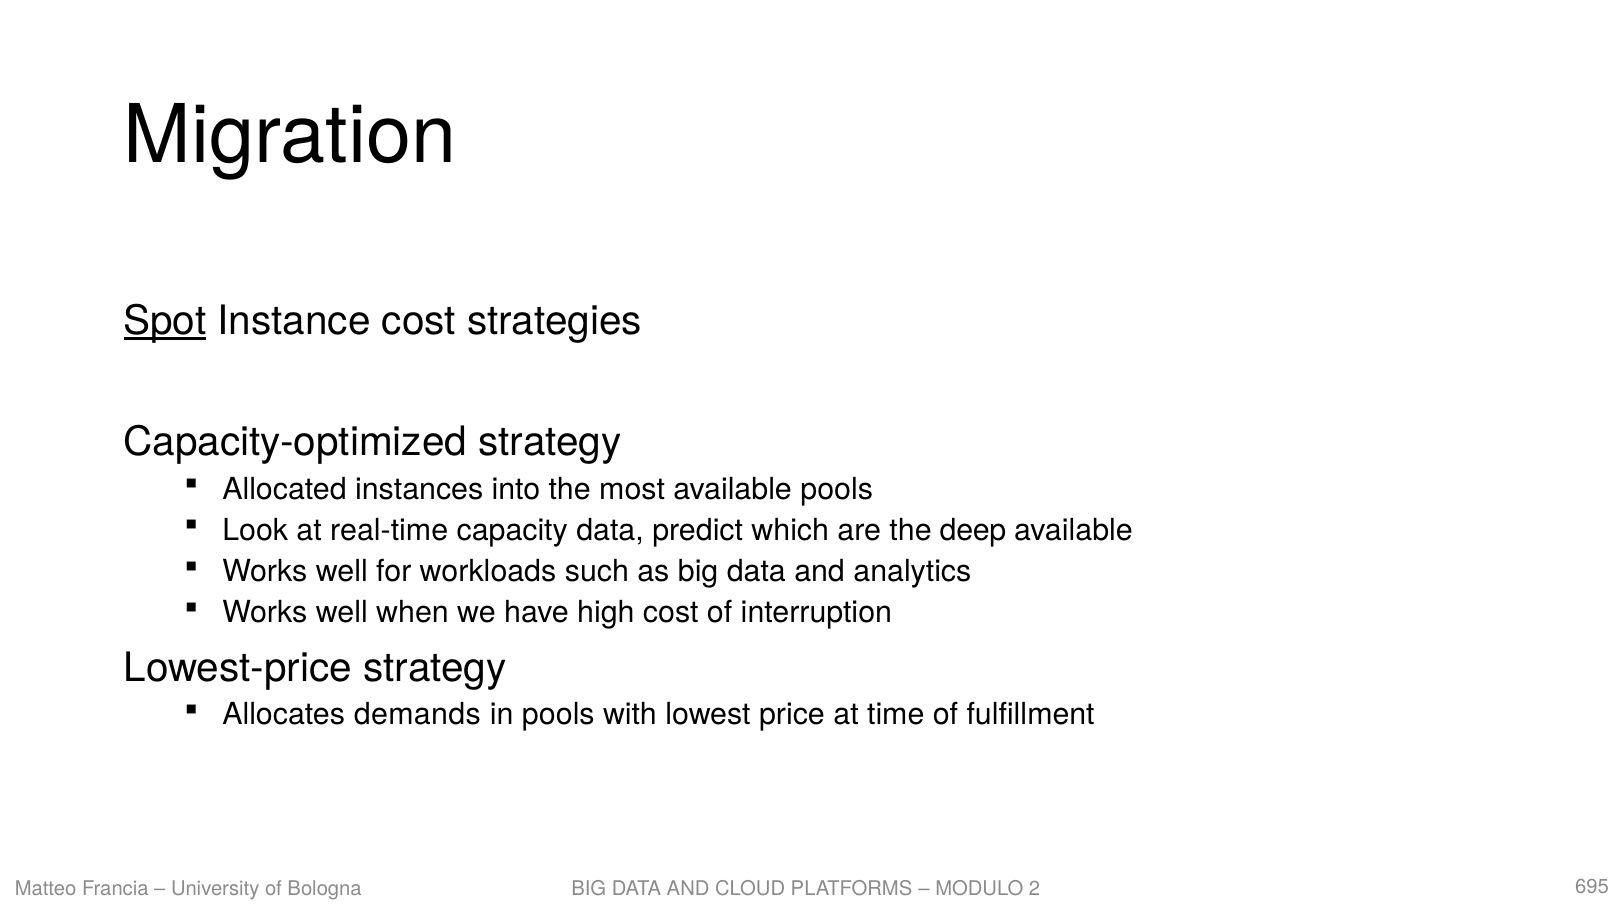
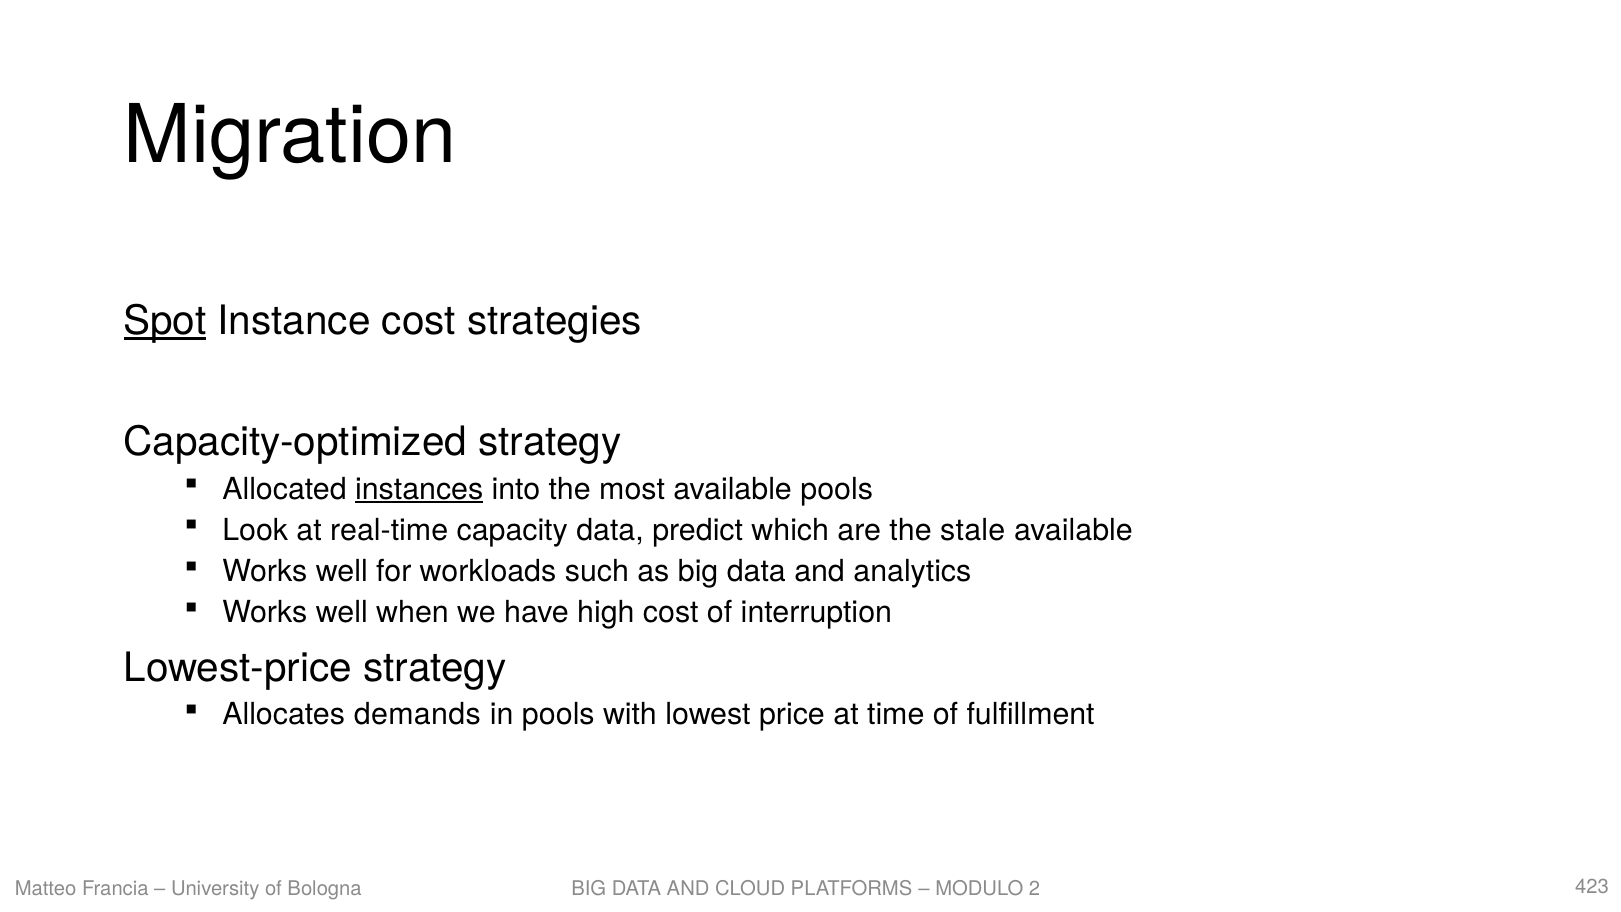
instances underline: none -> present (419, 489)
deep: deep -> stale (973, 530)
695: 695 -> 423 (1592, 887)
